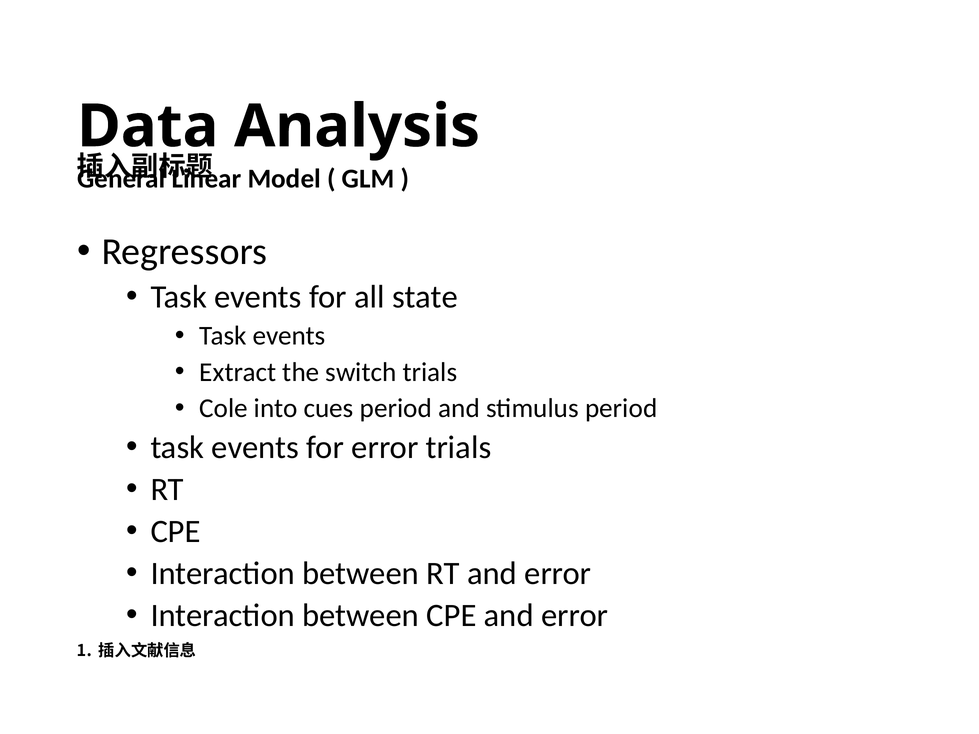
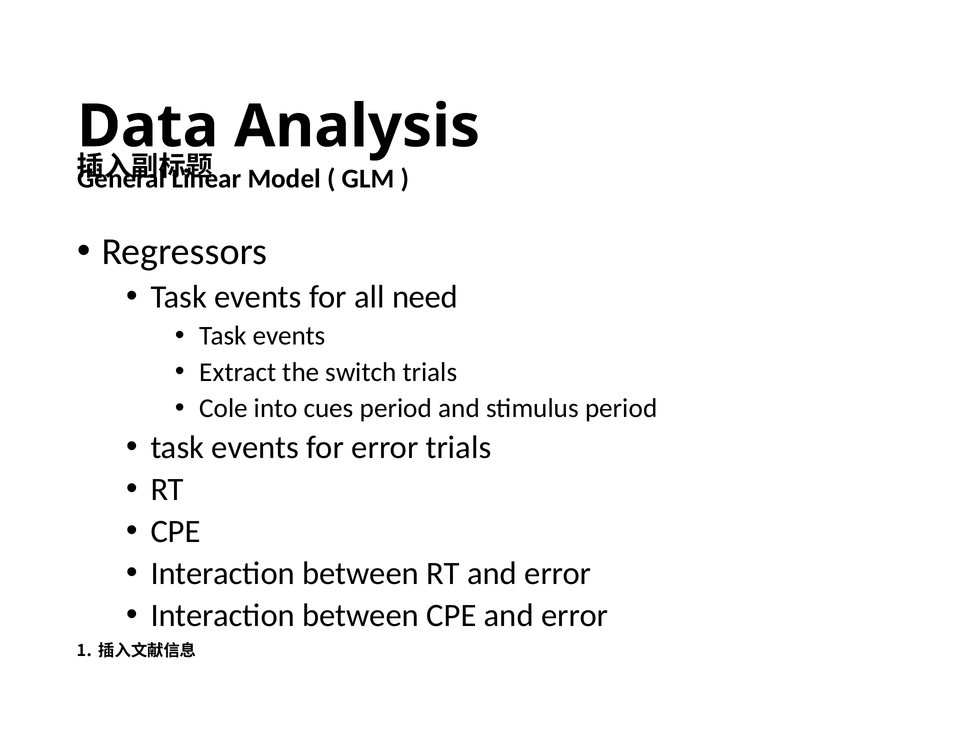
state: state -> need (425, 297)
